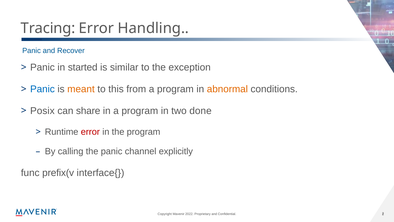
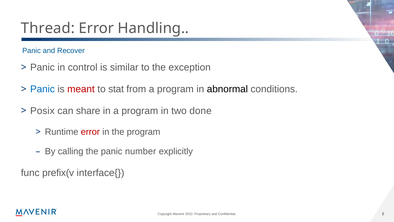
Tracing: Tracing -> Thread (48, 28)
started: started -> control (83, 67)
meant colour: orange -> red (81, 89)
this: this -> stat (116, 89)
abnormal colour: orange -> black (227, 89)
channel: channel -> number (141, 151)
